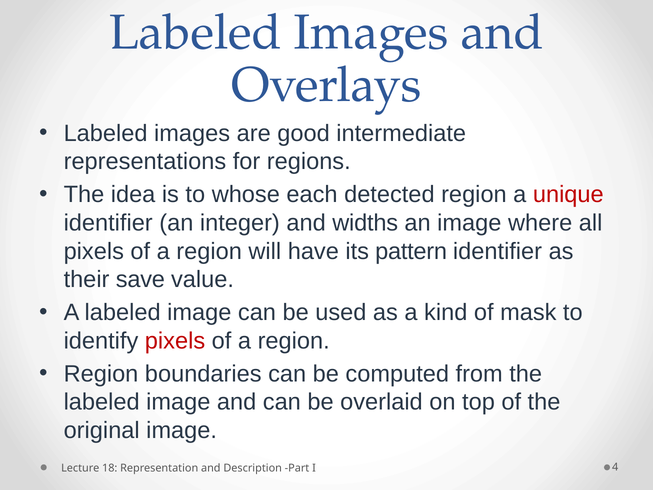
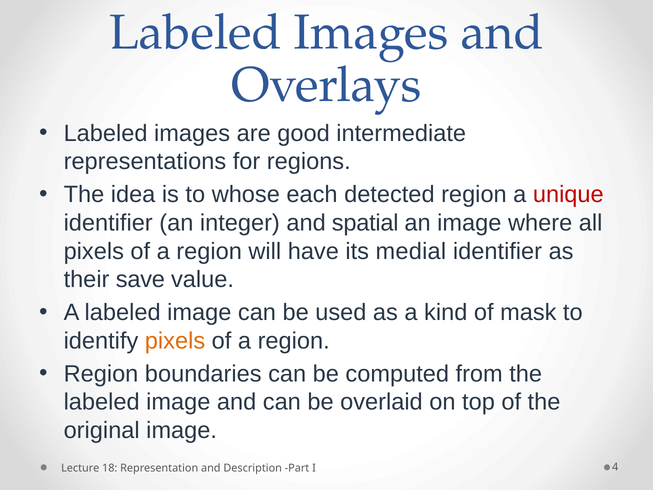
widths: widths -> spatial (365, 223)
pattern: pattern -> medial (411, 251)
pixels colour: red -> orange (175, 341)
